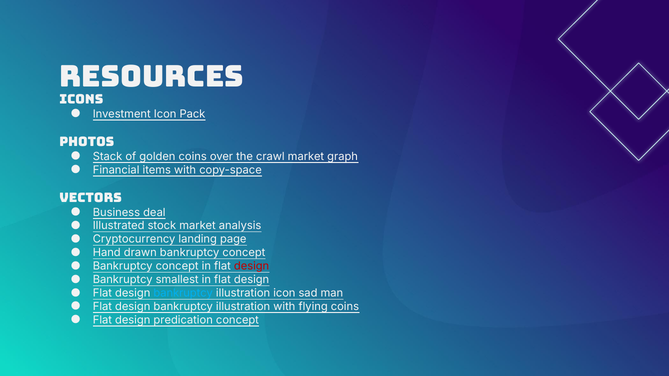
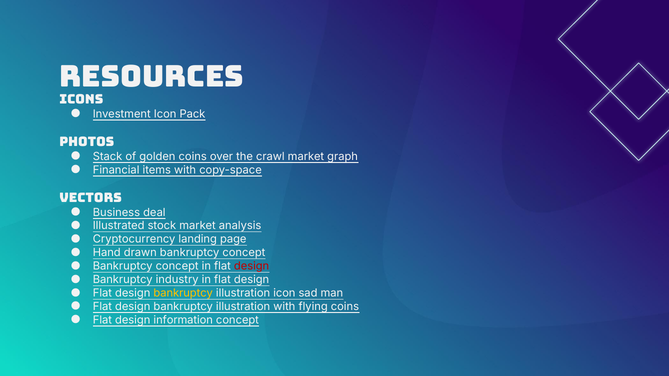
smallest: smallest -> industry (177, 280)
bankruptcy colour: light blue -> yellow (183, 293)
predication: predication -> information (183, 320)
